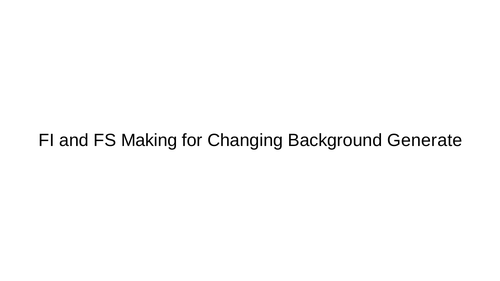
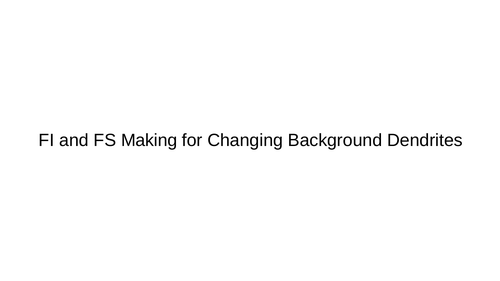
Generate: Generate -> Dendrites (425, 140)
